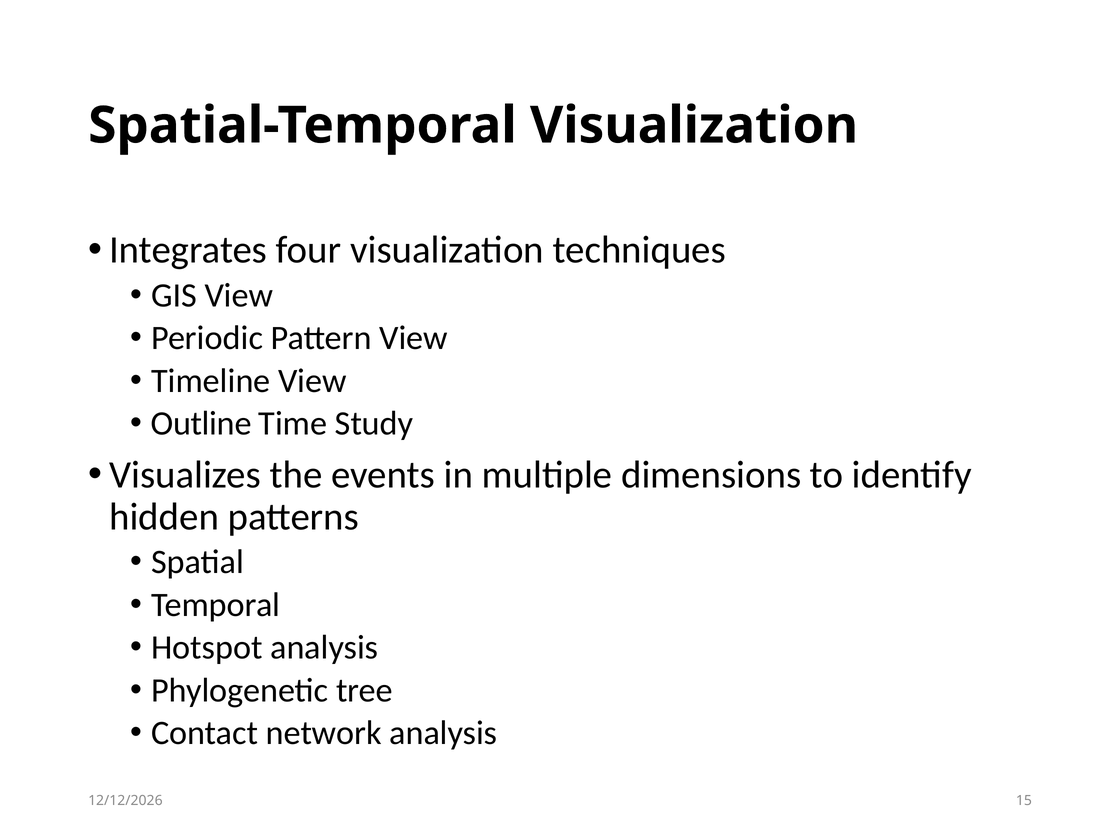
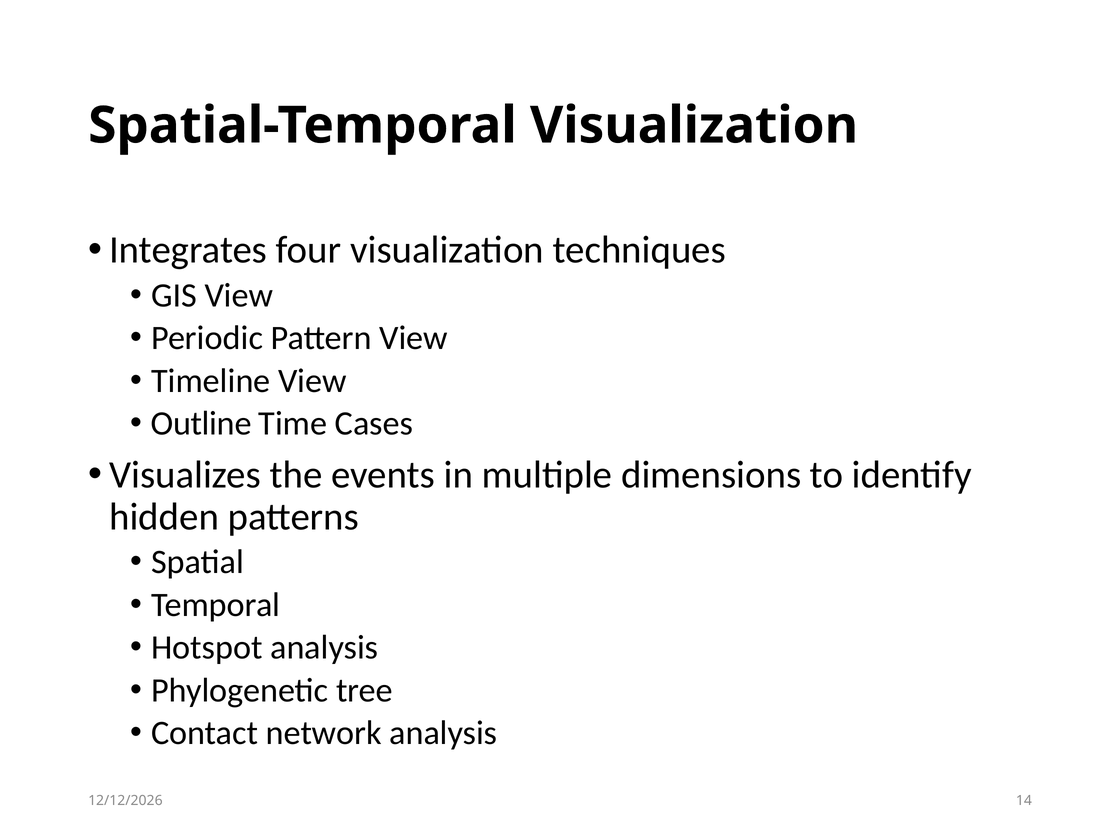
Study: Study -> Cases (374, 424)
15: 15 -> 14 (1024, 801)
